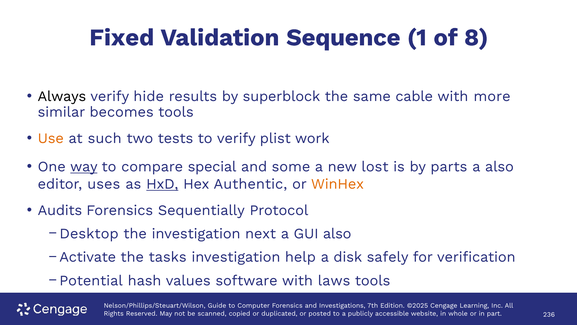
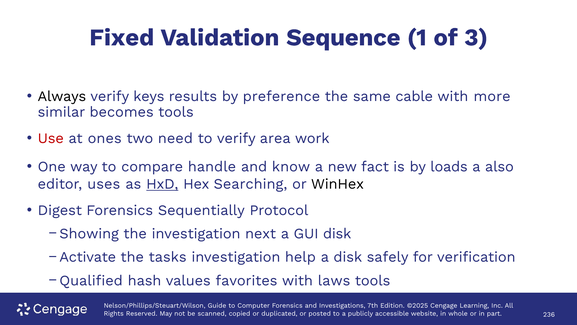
8: 8 -> 3 (476, 37)
hide: hide -> keys (149, 96)
superblock: superblock -> preference (281, 96)
Use colour: orange -> red (51, 138)
such: such -> ones (105, 138)
tests: tests -> need (175, 138)
plist: plist -> area (275, 138)
way underline: present -> none (84, 167)
special: special -> handle (212, 167)
some: some -> know (291, 167)
lost: lost -> fact (375, 167)
parts: parts -> loads (449, 167)
Authentic: Authentic -> Searching (250, 184)
WinHex colour: orange -> black (337, 184)
Audits: Audits -> Digest (60, 210)
Desktop: Desktop -> Showing (89, 233)
GUI also: also -> disk (337, 233)
Potential: Potential -> Qualified (91, 280)
software: software -> favorites (246, 280)
